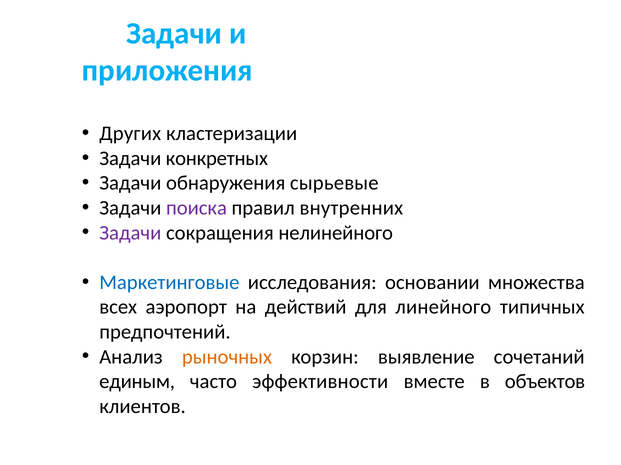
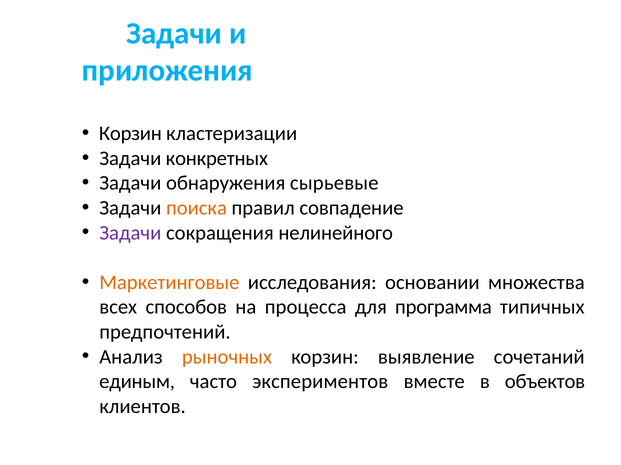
Других: Других -> Корзин (130, 134)
поиска colour: purple -> orange (196, 208)
внутренних: внутренних -> совпадение (351, 208)
Маркетинговые colour: blue -> orange (169, 283)
аэропорт: аэропорт -> способов (186, 308)
действий: действий -> процесса (306, 308)
линейного: линейного -> программа (443, 308)
эффективности: эффективности -> экспериментов (320, 382)
